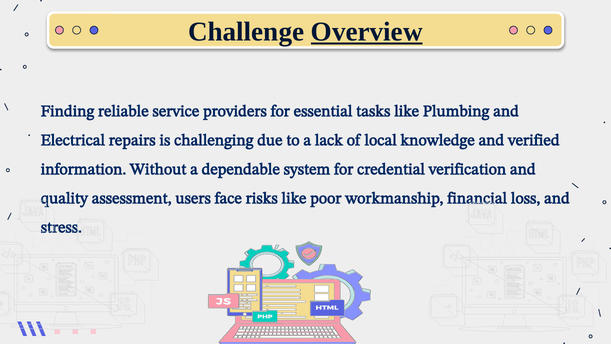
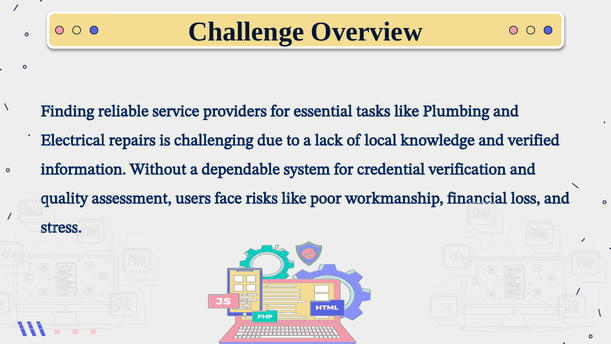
Overview underline: present -> none (367, 32)
